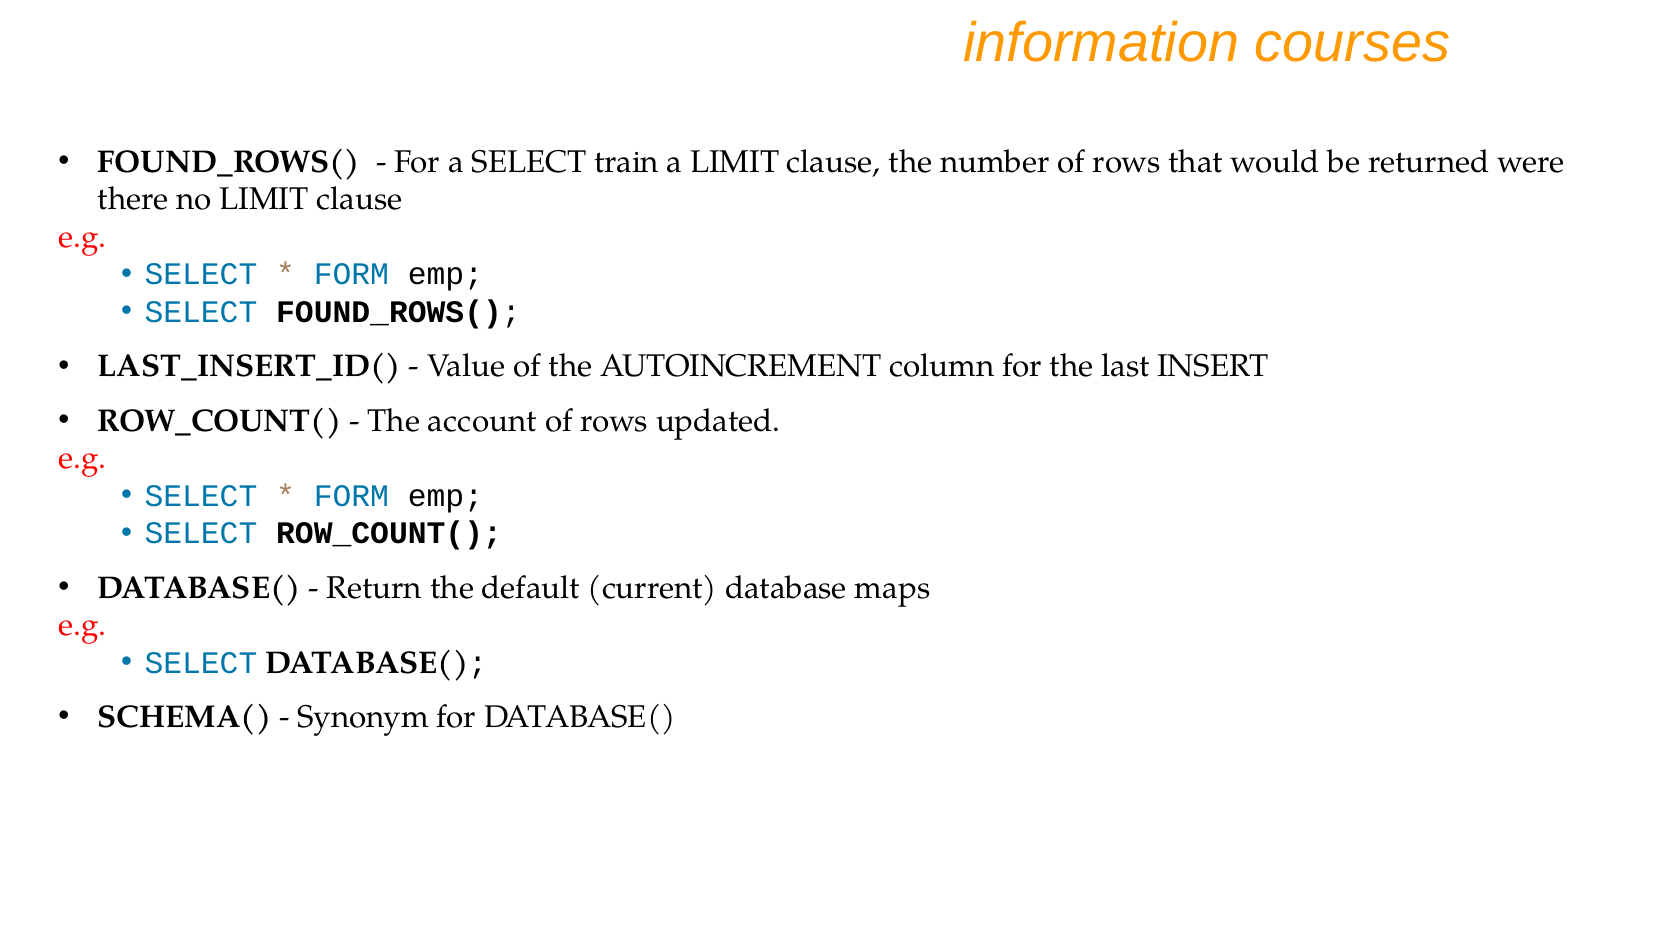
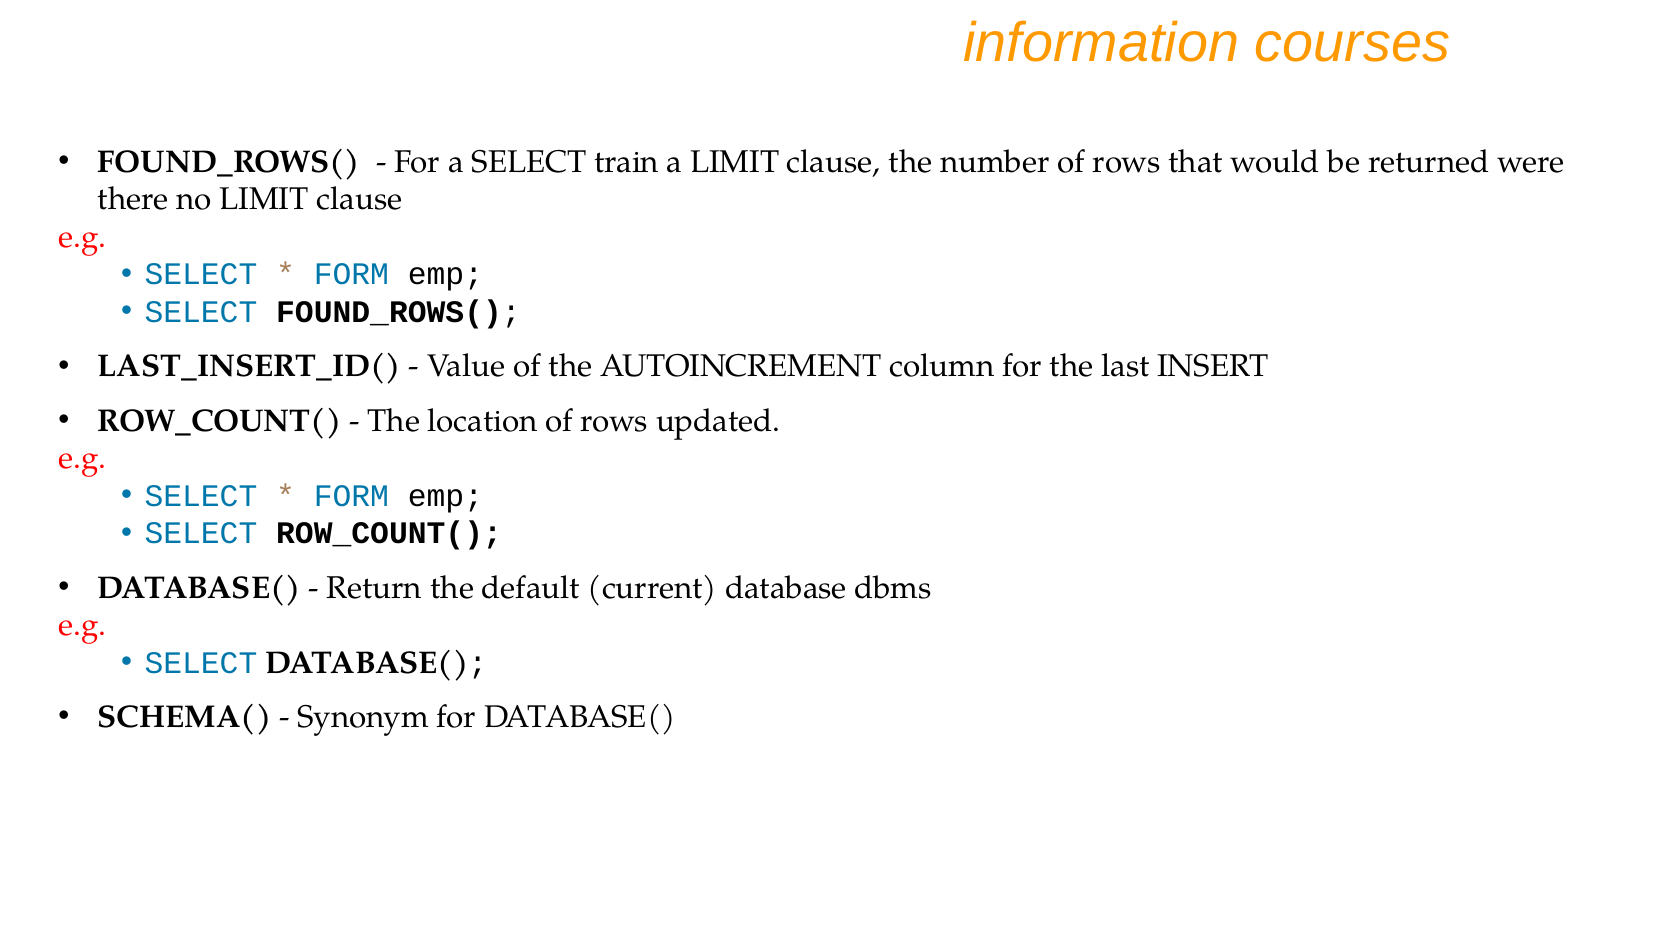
account: account -> location (483, 421)
maps: maps -> dbms (893, 588)
